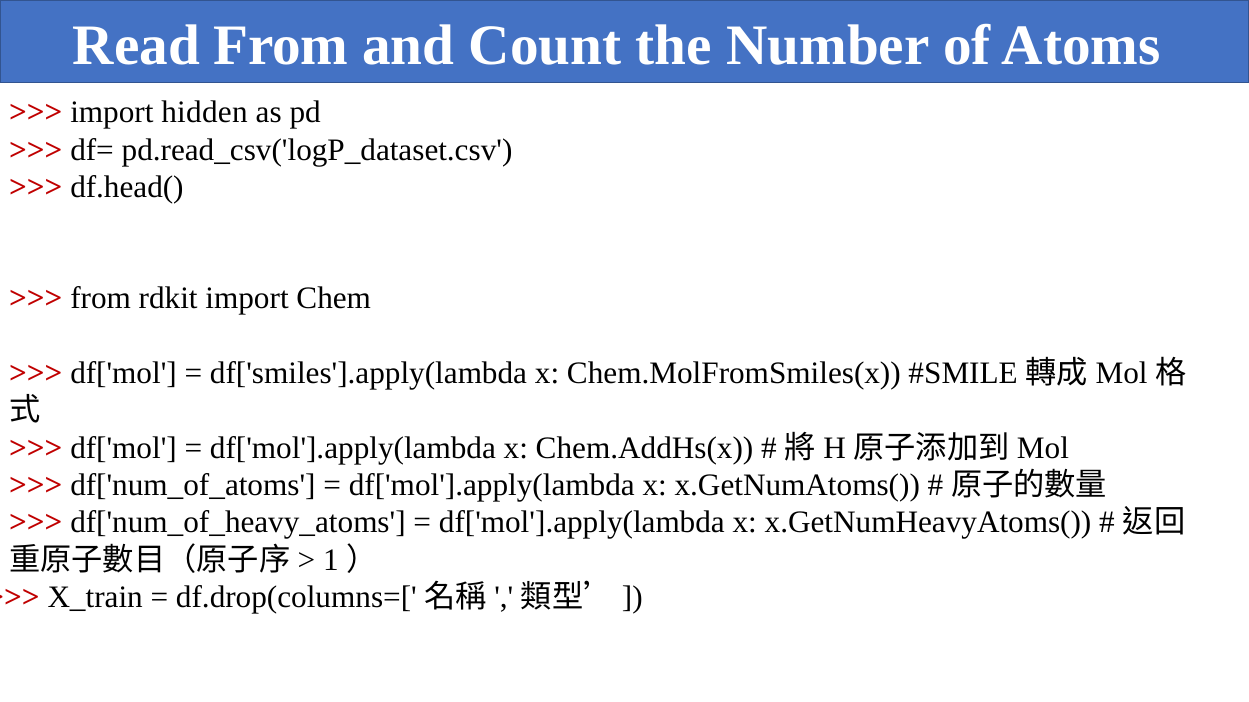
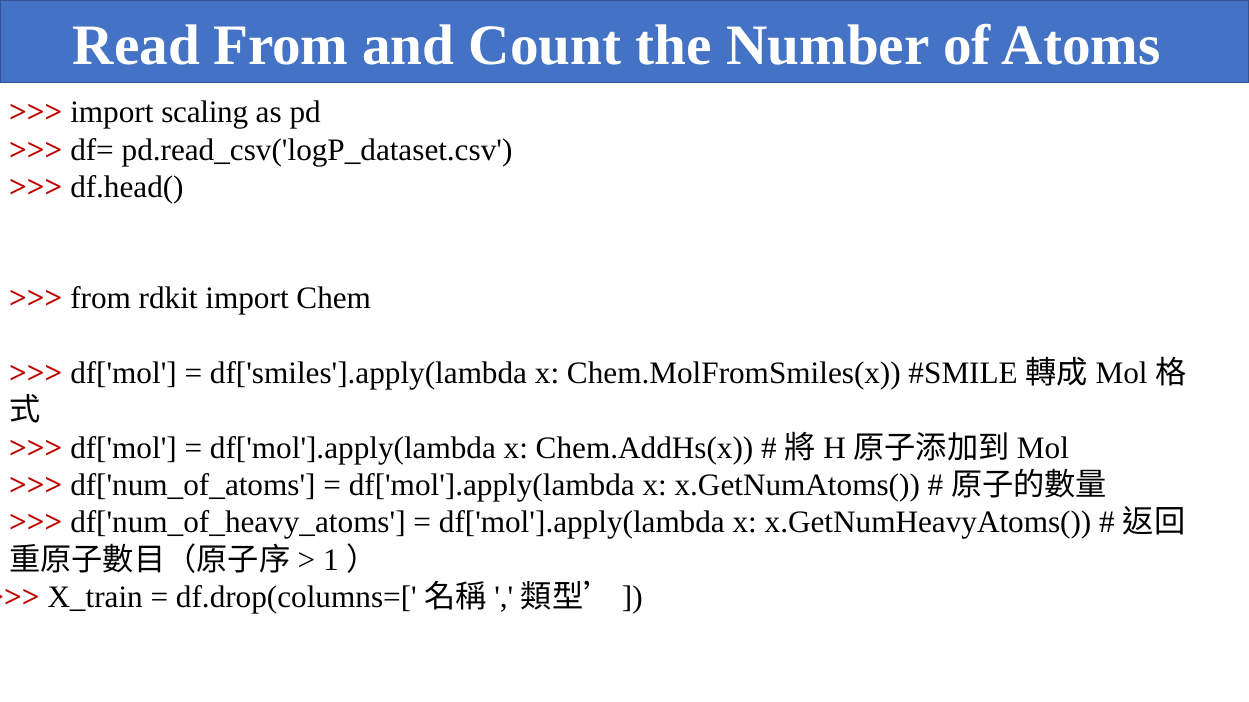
hidden: hidden -> scaling (205, 113)
